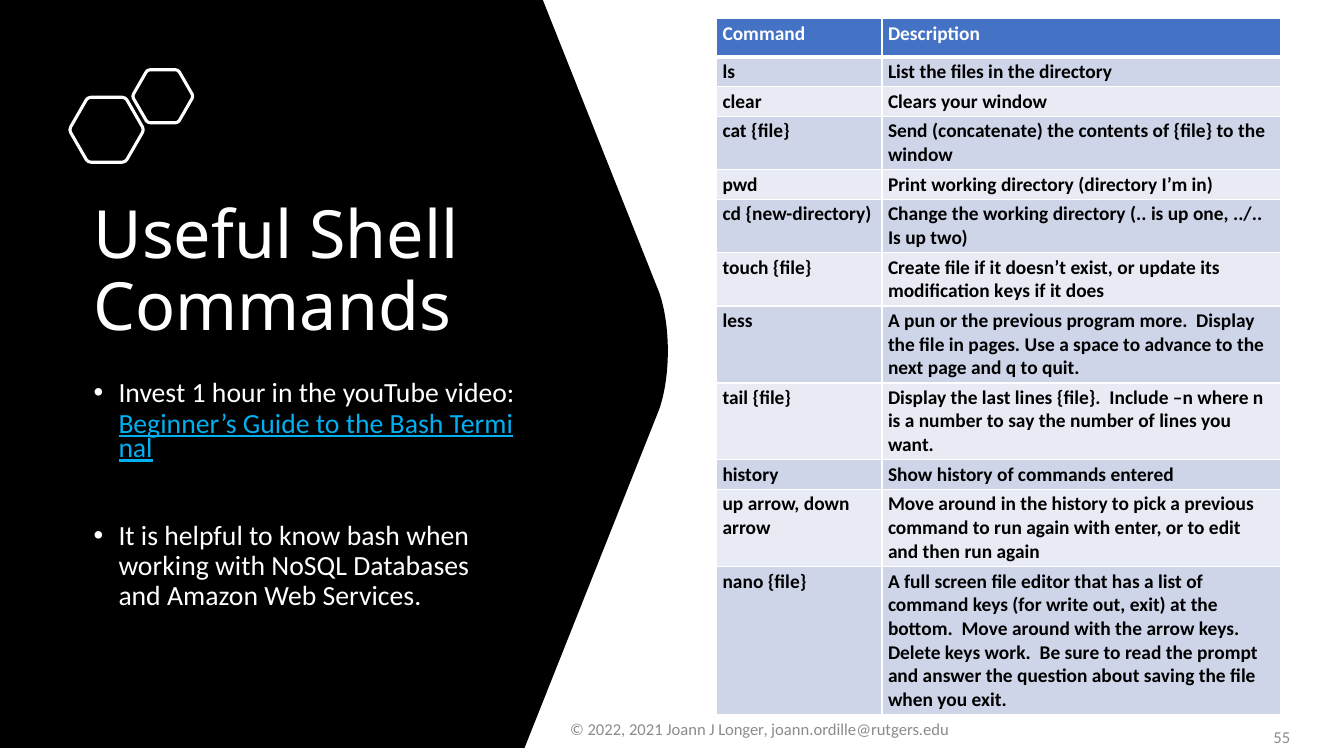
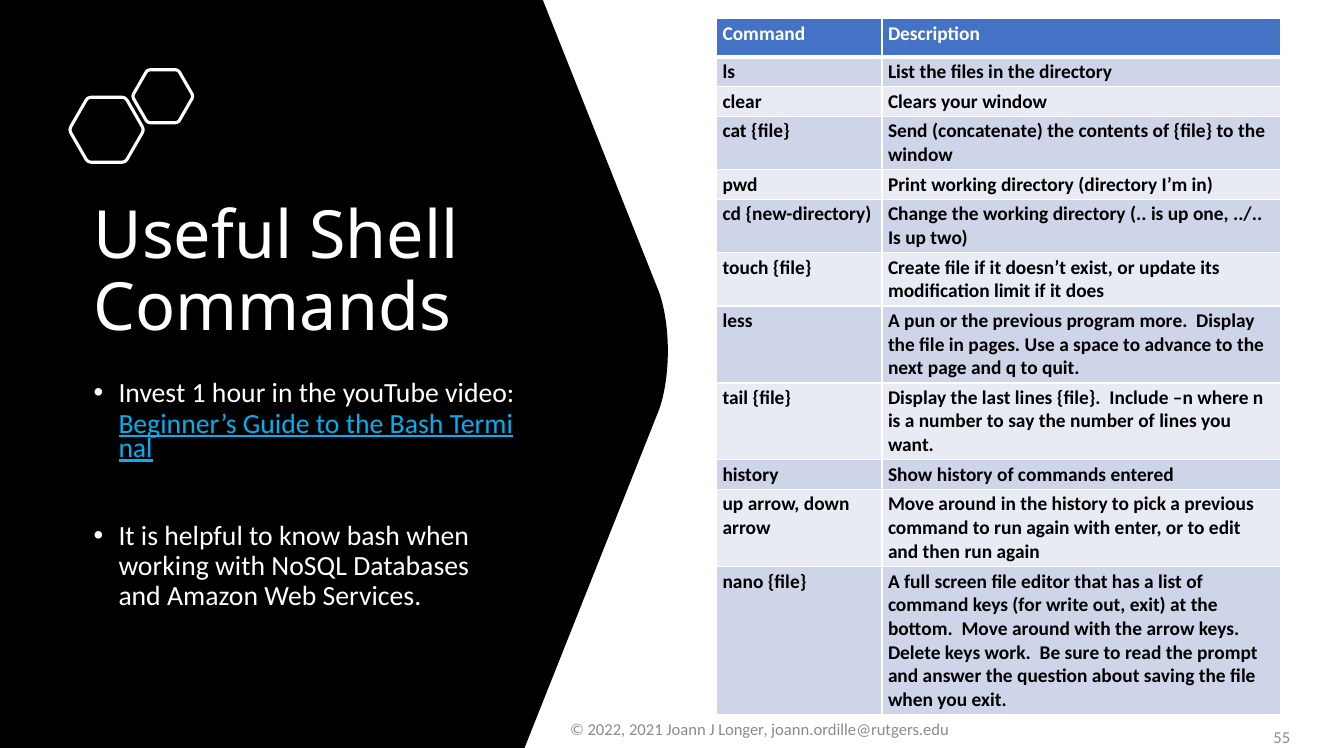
modification keys: keys -> limit (1012, 291)
